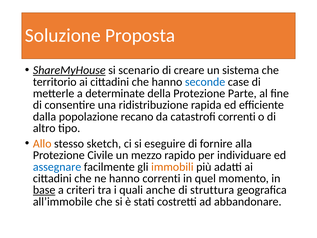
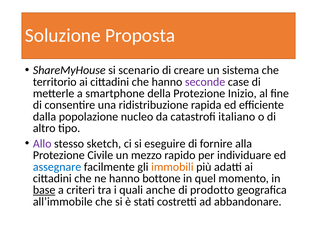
ShareMyHouse underline: present -> none (69, 70)
seconde colour: blue -> purple (205, 82)
determinate: determinate -> smartphone (115, 93)
Parte: Parte -> Inizio (242, 93)
recano: recano -> nucleo (137, 116)
catastrofi correnti: correnti -> italiano (237, 116)
Allo colour: orange -> purple (42, 144)
hanno correnti: correnti -> bottone (161, 178)
struttura: struttura -> prodotto (212, 190)
